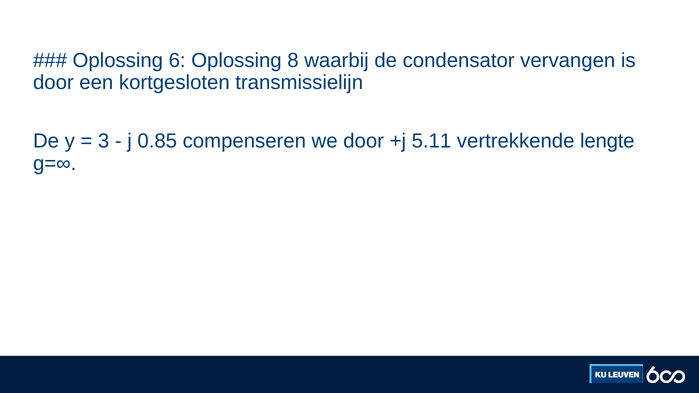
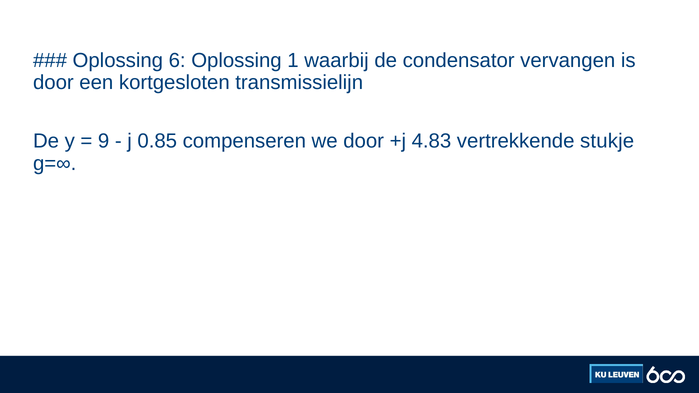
8: 8 -> 1 (293, 61)
3: 3 -> 9 (104, 141)
5.11: 5.11 -> 4.83 (431, 141)
lengte: lengte -> stukje (607, 141)
